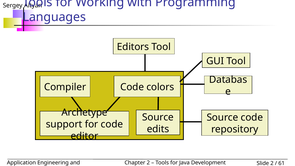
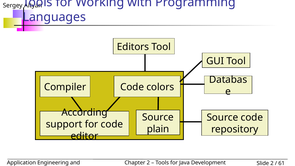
Archetype: Archetype -> According (84, 112)
edits: edits -> plain (158, 129)
